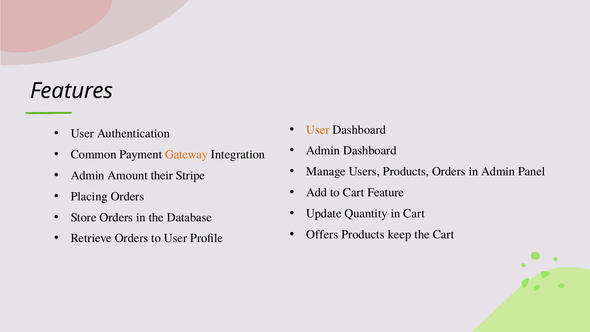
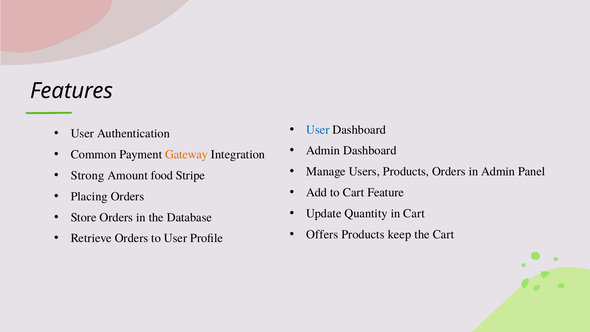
User colour: orange -> blue (318, 130)
Admin: Admin -> Strong (87, 175)
their: their -> food (162, 175)
